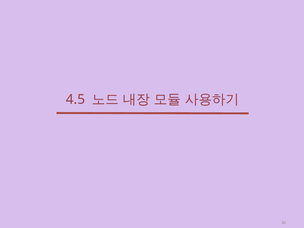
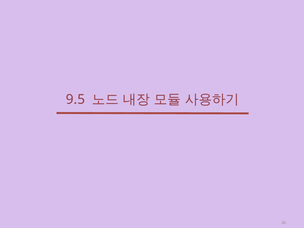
4.5: 4.5 -> 9.5 (75, 99)
